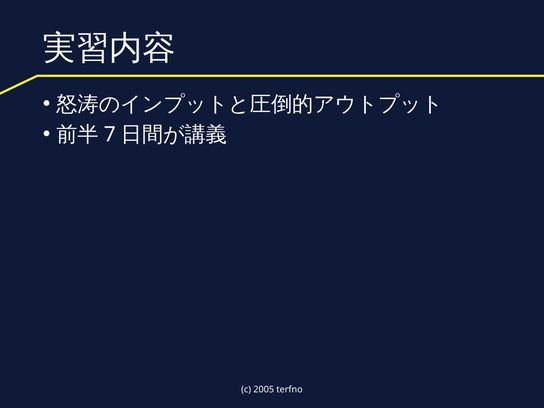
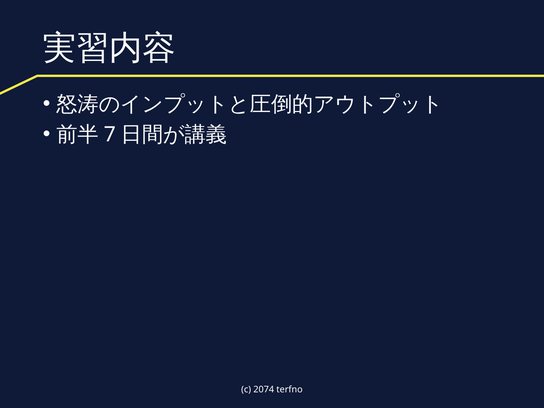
2005: 2005 -> 2074 (264, 390)
